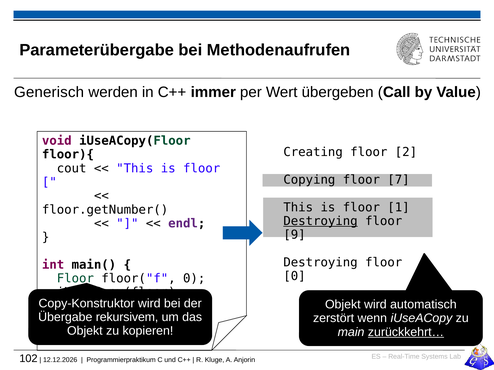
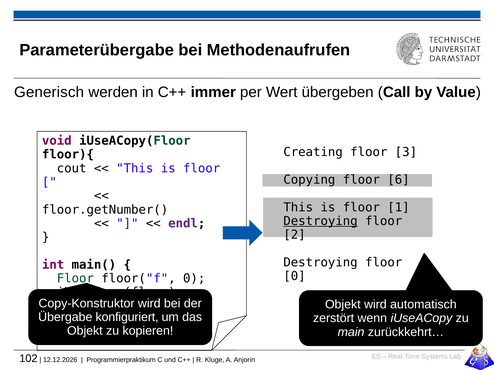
2: 2 -> 3 (406, 152)
7: 7 -> 6 (399, 180)
9: 9 -> 2 (295, 235)
rekursivem: rekursivem -> konfiguriert (127, 318)
zurückkehrt… underline: present -> none (406, 332)
